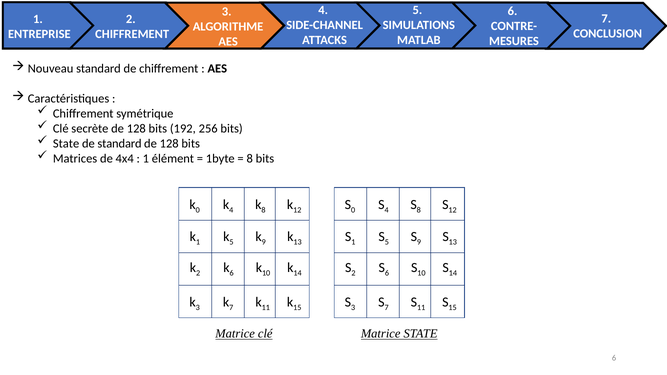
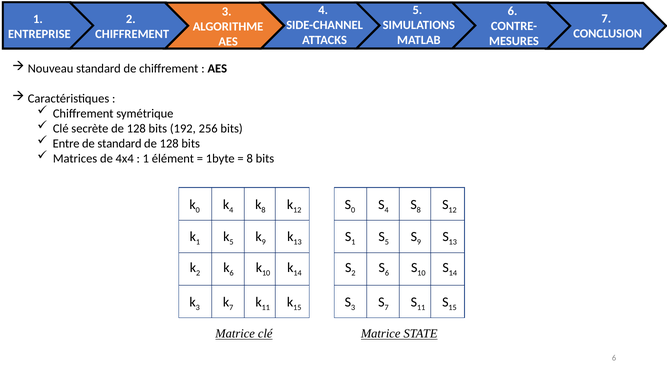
State: State -> Entre (66, 143)
